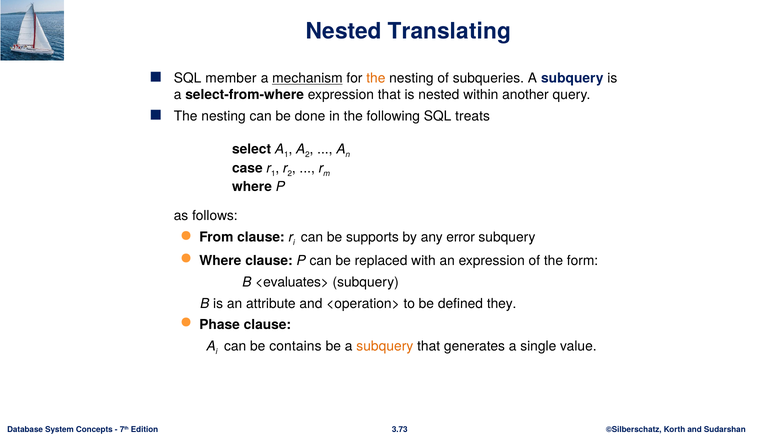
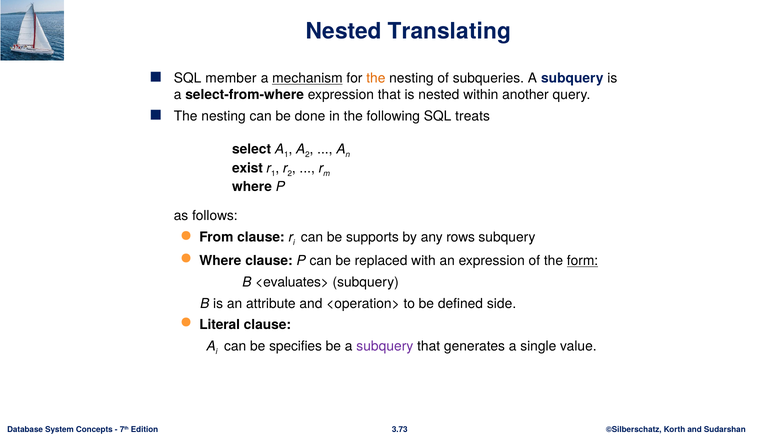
case: case -> exist (247, 168)
error: error -> rows (461, 237)
form underline: none -> present (583, 261)
they: they -> side (502, 304)
Phase: Phase -> Literal (220, 325)
contains: contains -> specifies (296, 346)
subquery colour: orange -> purple (385, 346)
